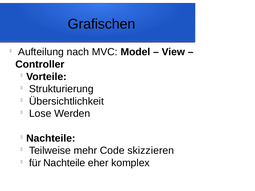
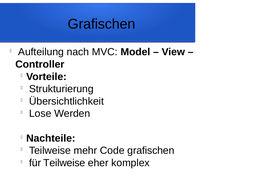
Code skizzieren: skizzieren -> grafischen (151, 151)
für Nachteile: Nachteile -> Teilweise (64, 163)
